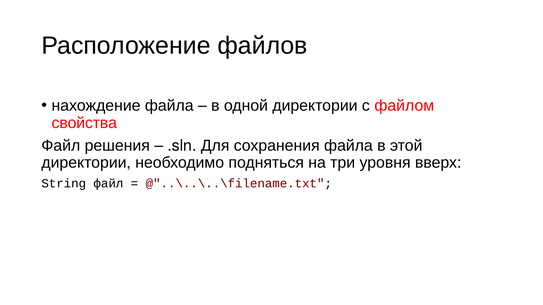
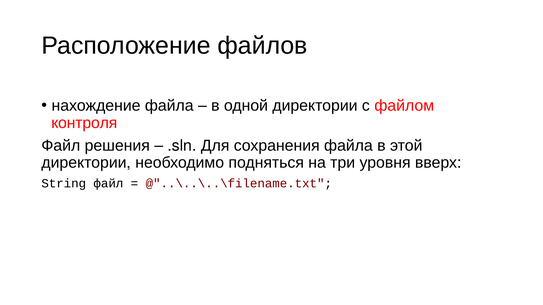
свойства: свойства -> контроля (84, 123)
